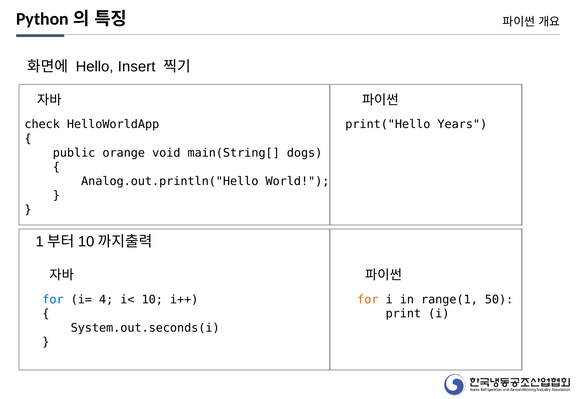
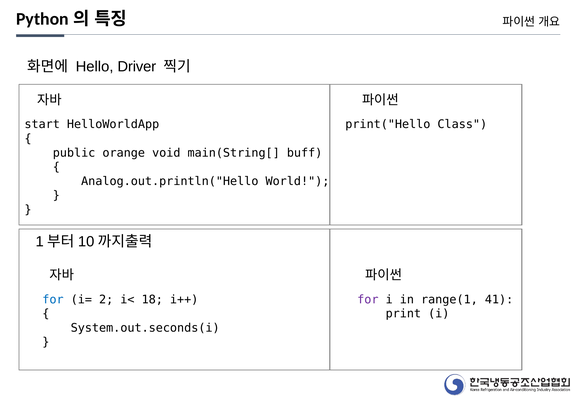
Insert: Insert -> Driver (137, 66)
check: check -> start (42, 124)
Years: Years -> Class (462, 124)
dogs: dogs -> buff (305, 153)
4: 4 -> 2 (106, 299)
10: 10 -> 18 (152, 299)
for colour: orange -> purple (368, 299)
50: 50 -> 41 (499, 299)
